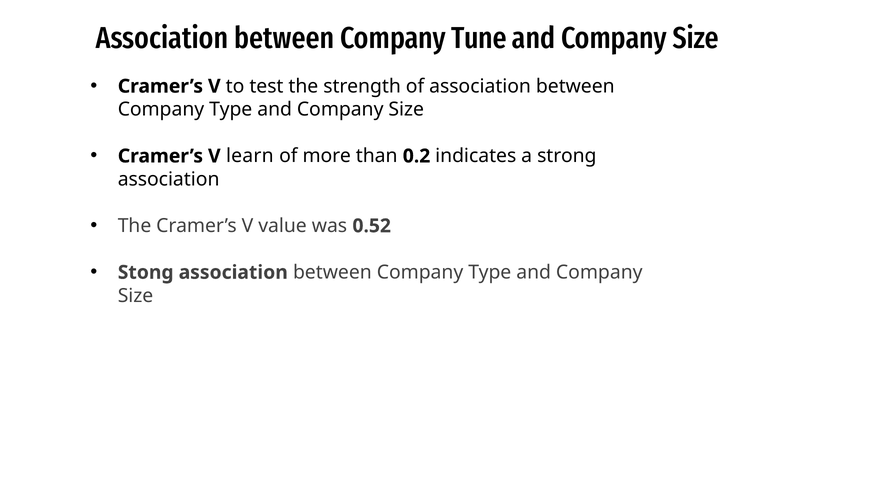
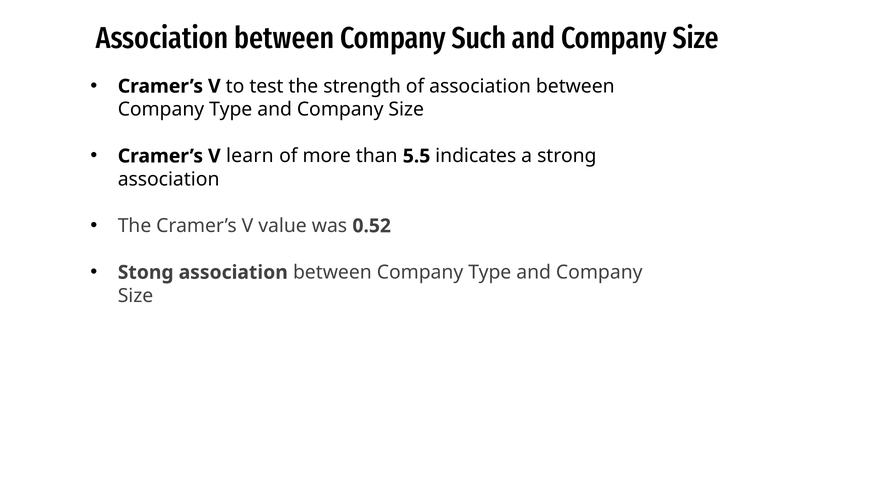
Tune: Tune -> Such (479, 38)
0.2: 0.2 -> 5.5 (417, 156)
